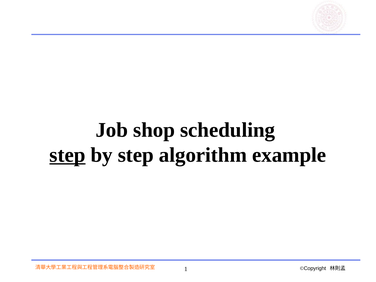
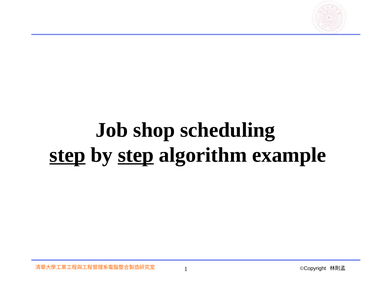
step underline: none -> present (136, 155)
